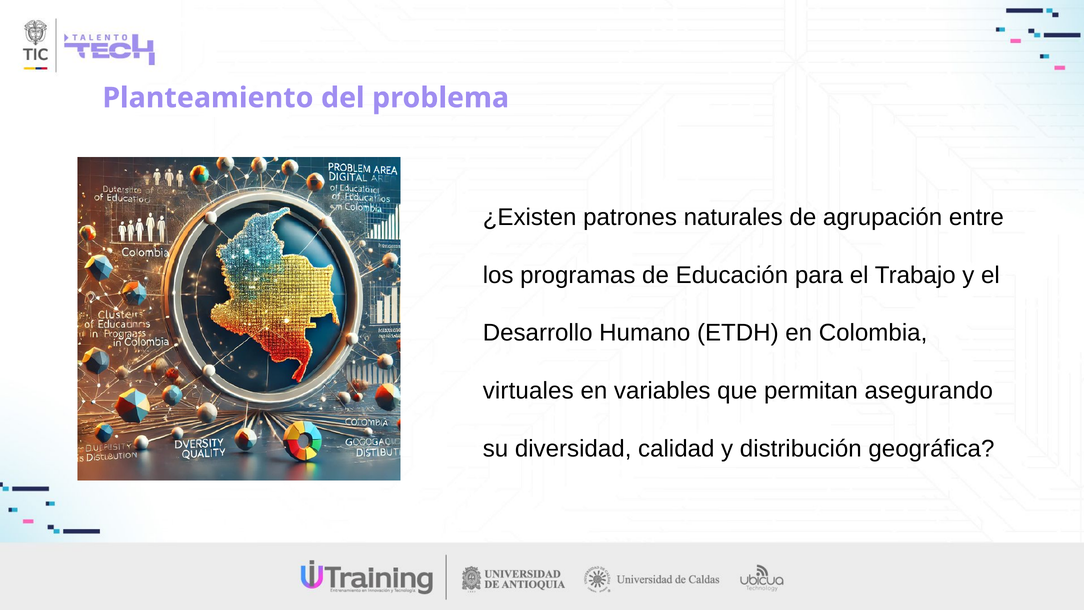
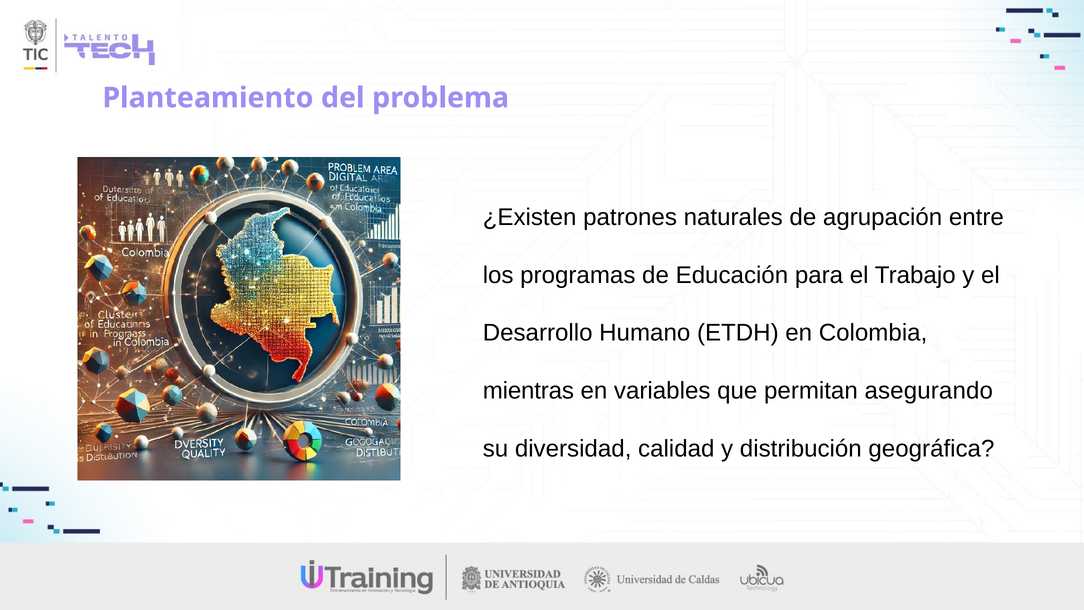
virtuales: virtuales -> mientras (528, 391)
